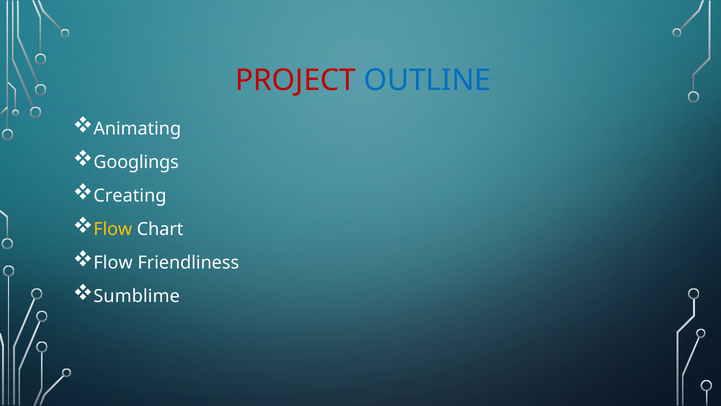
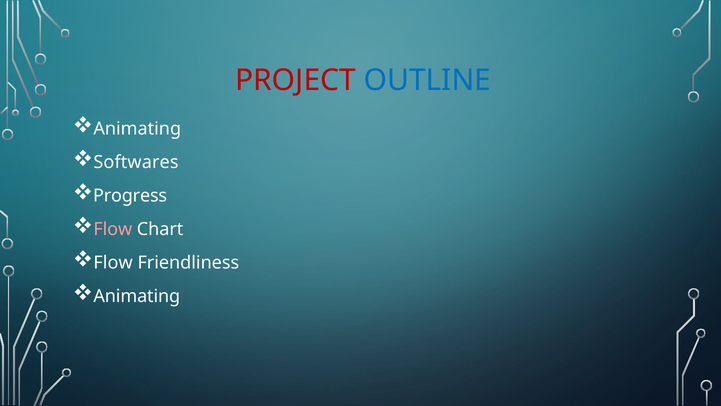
Googlings: Googlings -> Softwares (136, 162)
Creating: Creating -> Progress (130, 196)
Flow colour: yellow -> pink (113, 229)
Sumblime: Sumblime -> Animating (137, 296)
